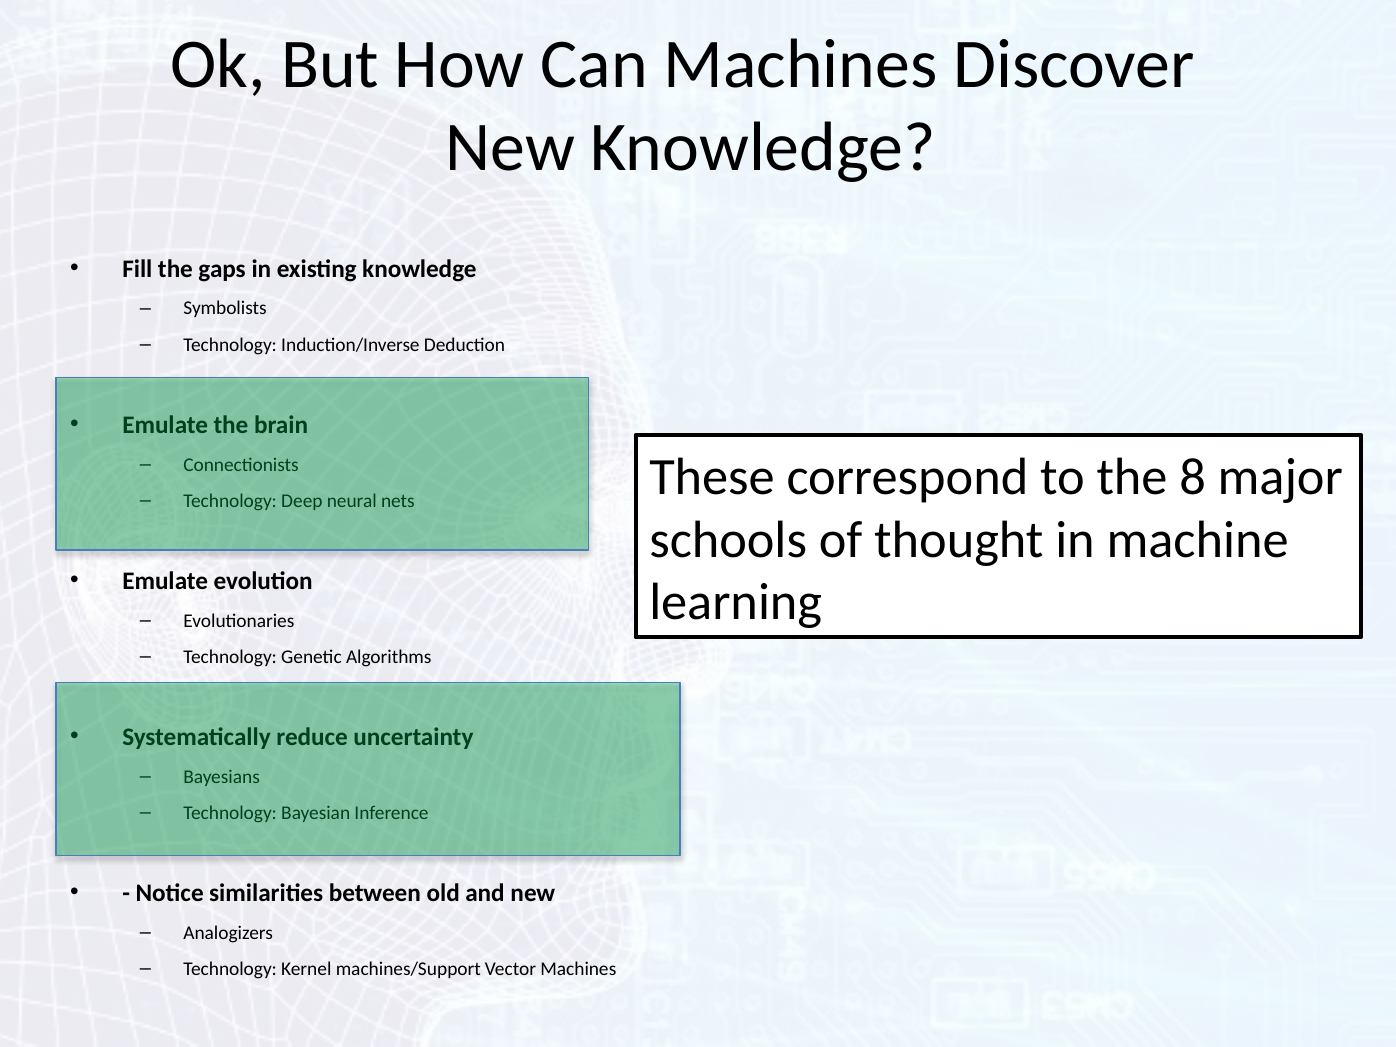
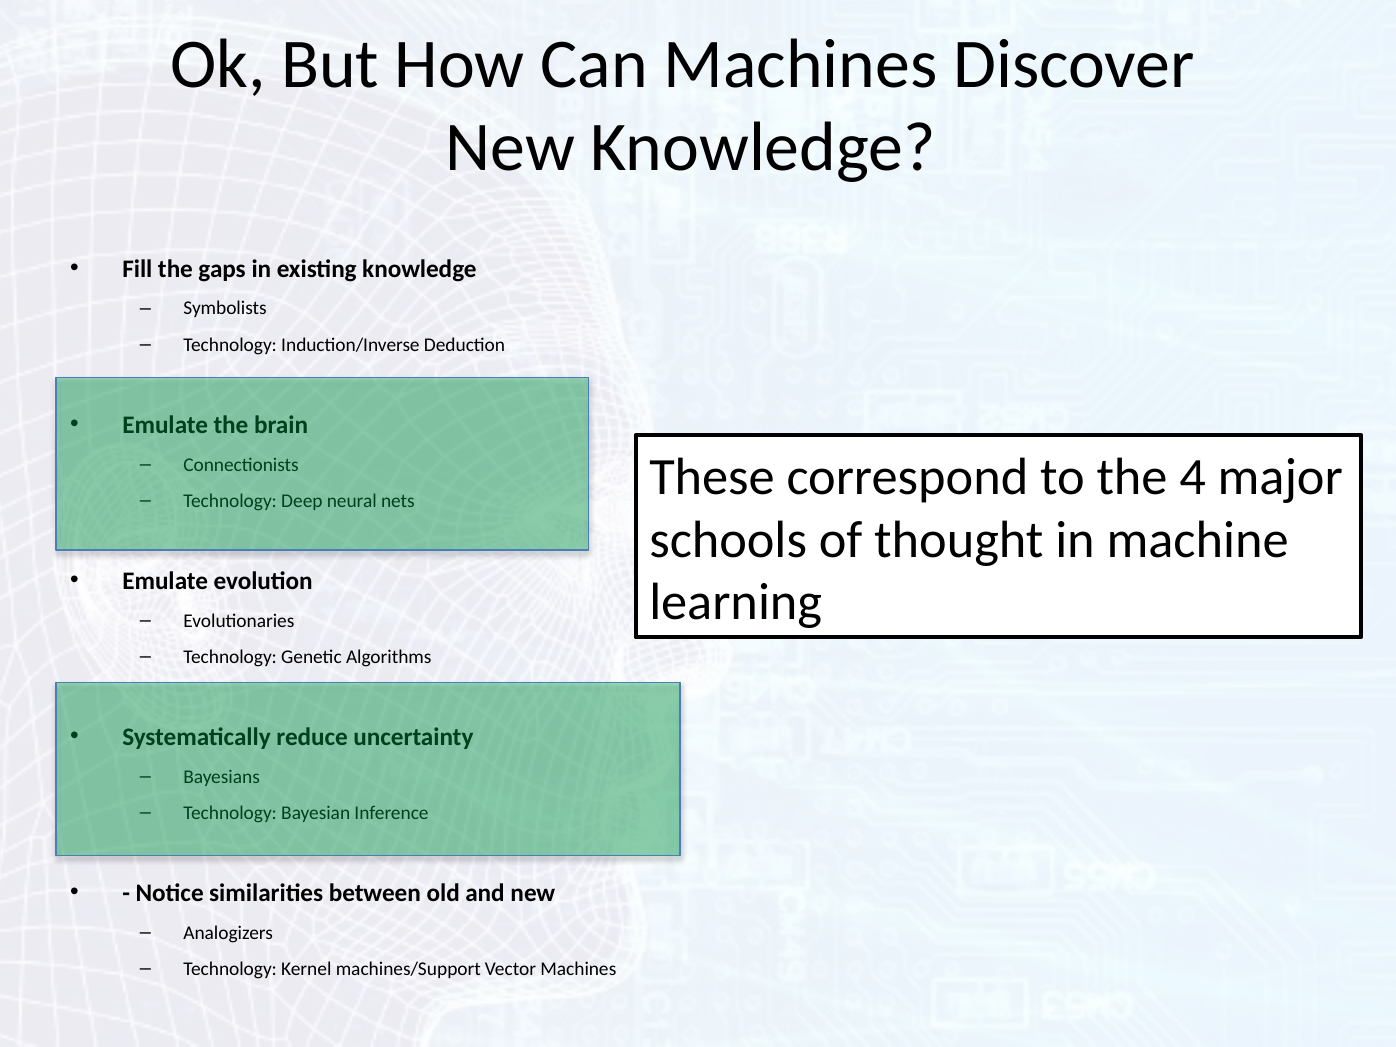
8: 8 -> 4 (1193, 477)
